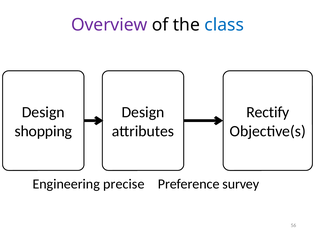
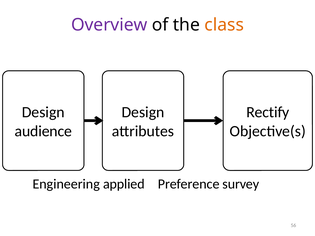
class colour: blue -> orange (224, 25)
shopping: shopping -> audience (43, 131)
precise: precise -> applied (124, 184)
